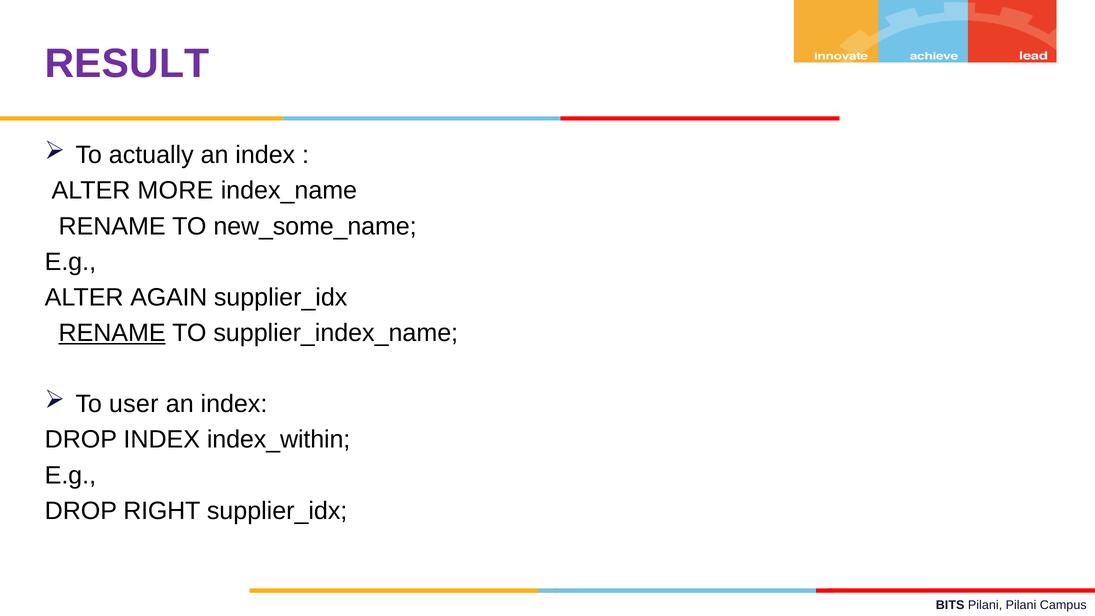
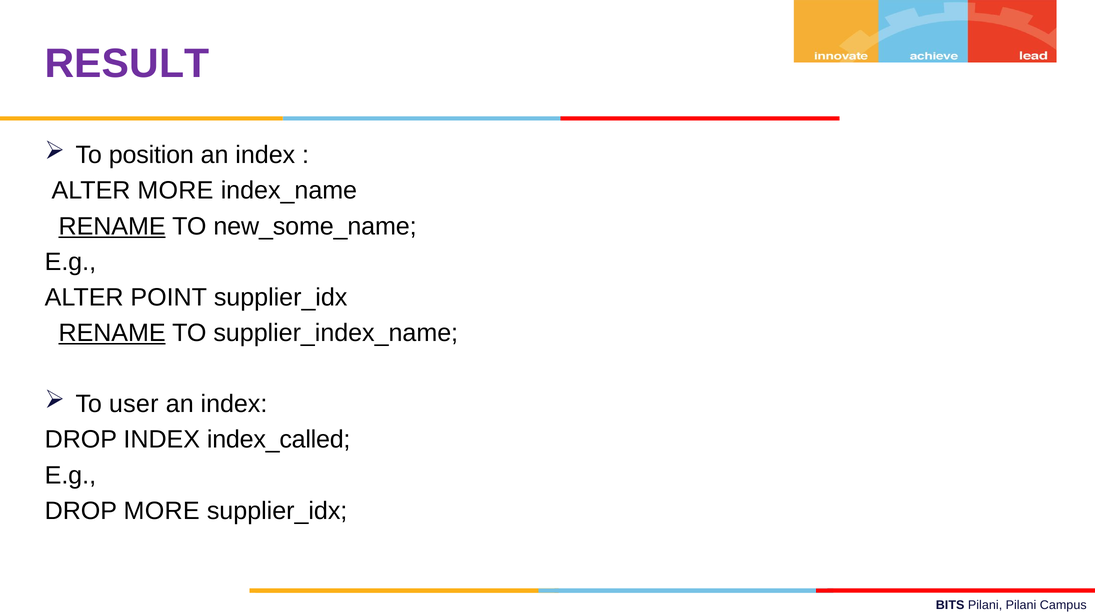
actually: actually -> position (151, 155)
RENAME underline: none -> present (112, 226)
AGAIN: AGAIN -> POINT (169, 297)
index_within: index_within -> index_called (279, 440)
DROP RIGHT: RIGHT -> MORE (162, 511)
